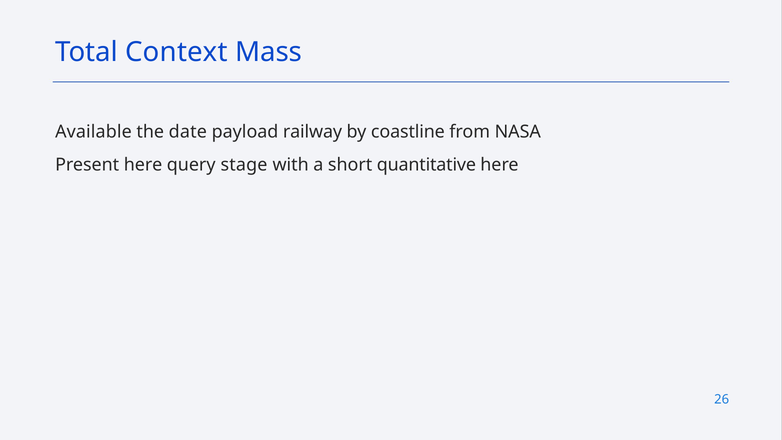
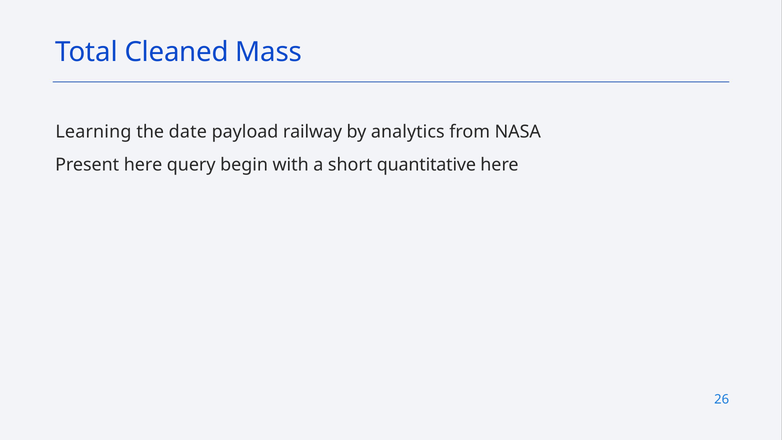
Context: Context -> Cleaned (177, 52)
Available: Available -> Learning (93, 132)
coastline: coastline -> analytics (408, 132)
stage: stage -> begin (244, 165)
